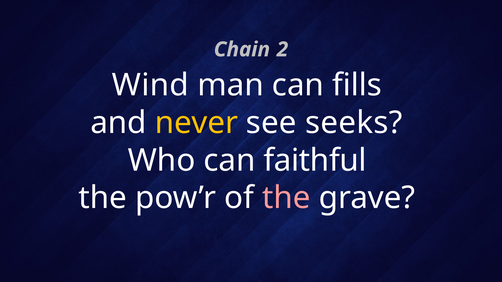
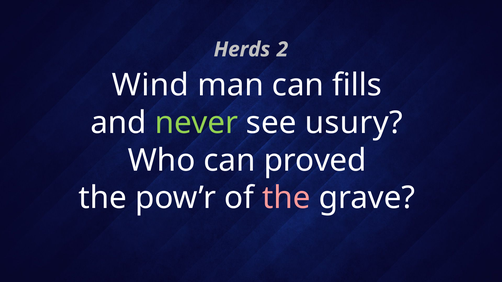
Chain: Chain -> Herds (242, 50)
never colour: yellow -> light green (196, 123)
seeks: seeks -> usury (354, 123)
faithful: faithful -> proved (315, 161)
